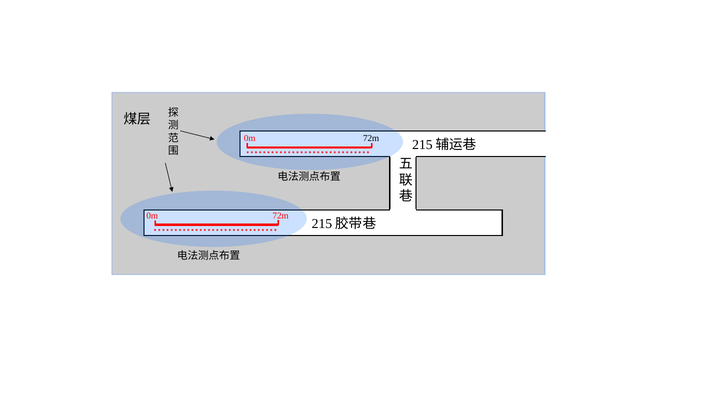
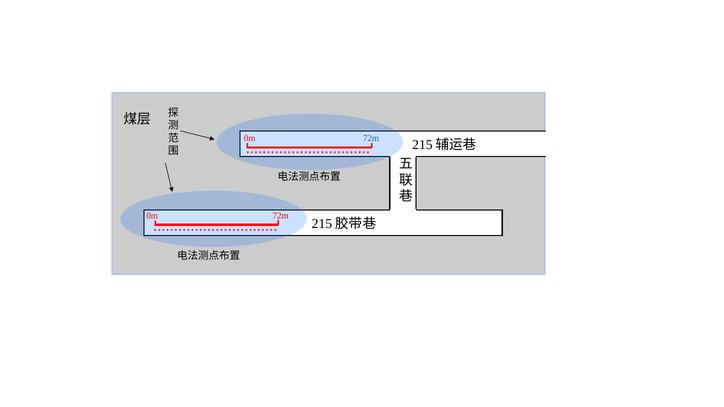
72m colour: black -> blue (371, 138)
